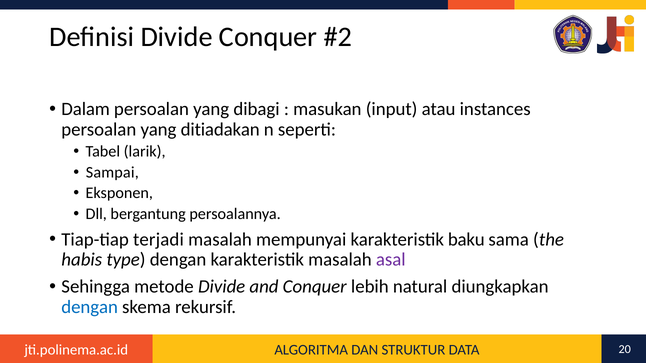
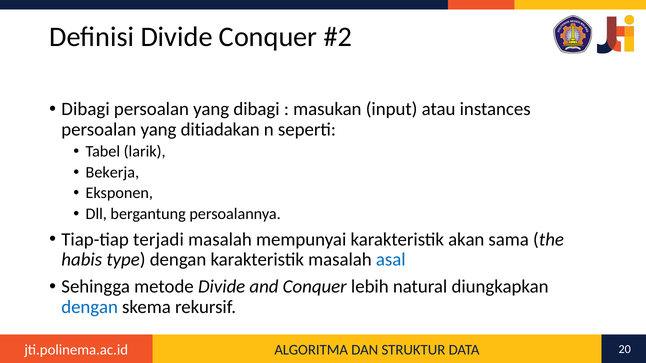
Dalam: Dalam -> Dibagi (86, 109)
Sampai: Sampai -> Bekerja (112, 173)
baku: baku -> akan (466, 240)
asal colour: purple -> blue (391, 260)
